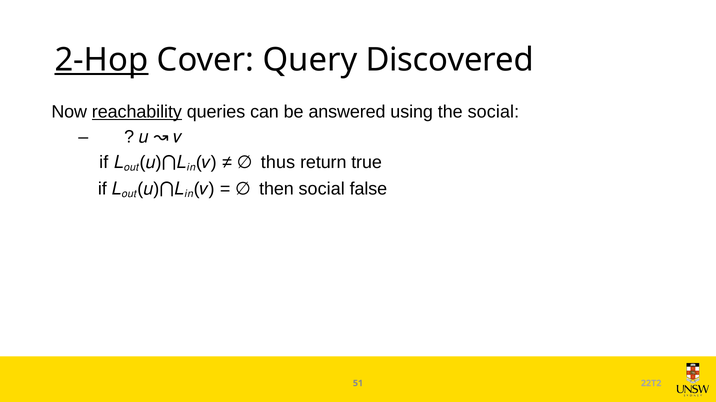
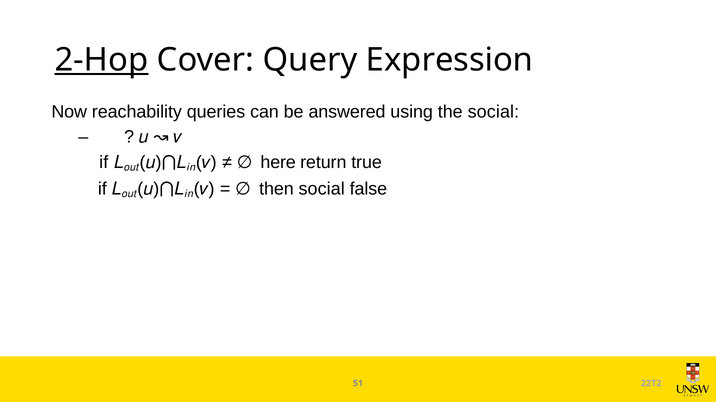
Discovered: Discovered -> Expression (450, 60)
reachability underline: present -> none (137, 112)
thus: thus -> here (278, 163)
